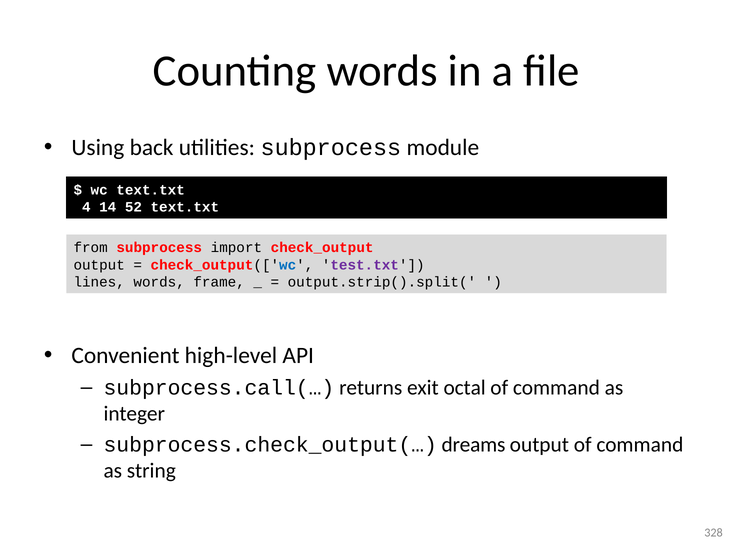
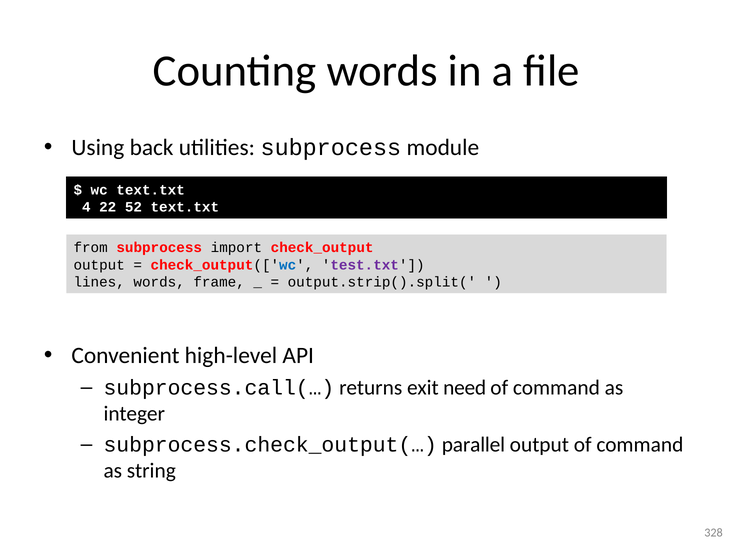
14: 14 -> 22 (108, 207)
octal: octal -> need (465, 388)
dreams: dreams -> parallel (473, 445)
